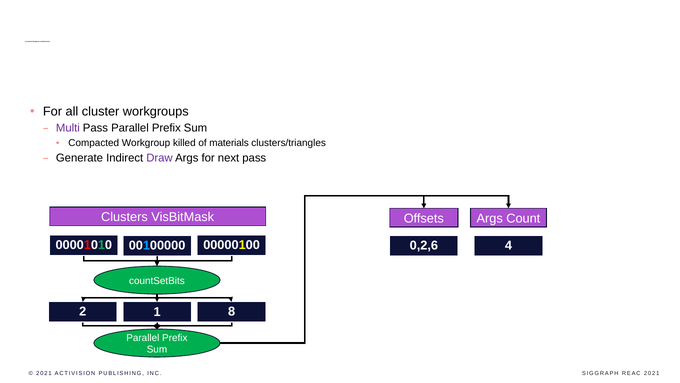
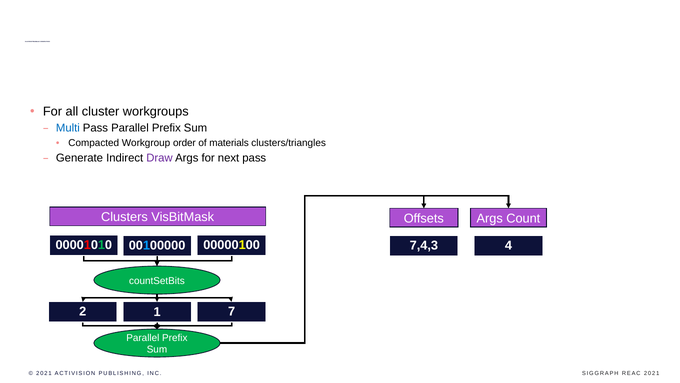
Multi colour: purple -> blue (68, 128)
killed: killed -> order (184, 143)
0,2,6: 0,2,6 -> 7,4,3 (424, 245)
8: 8 -> 7 (232, 311)
